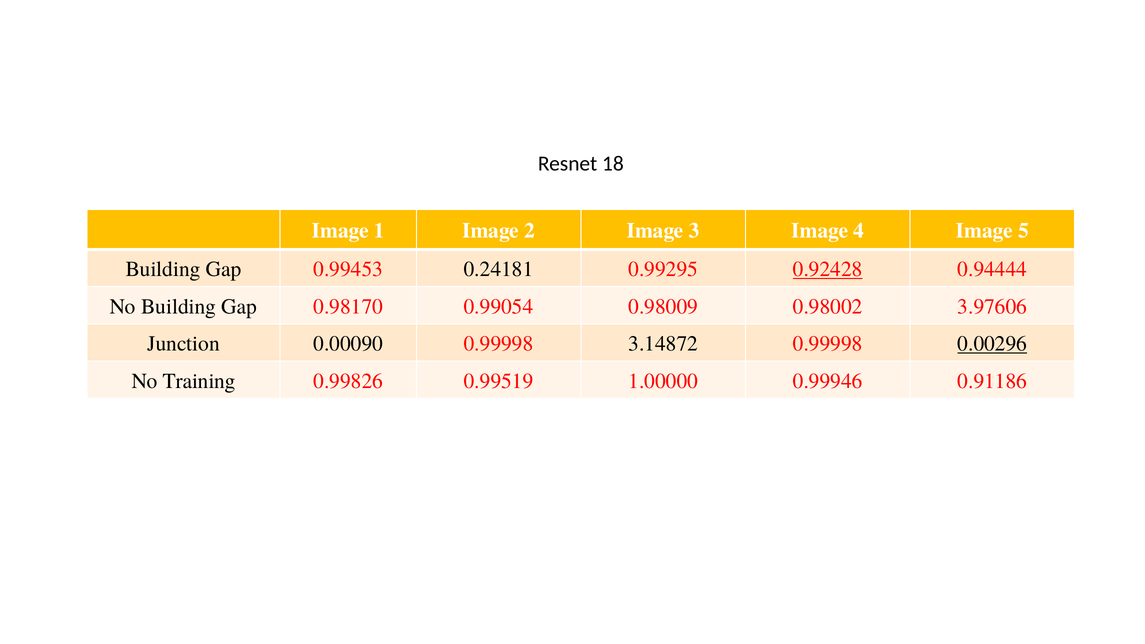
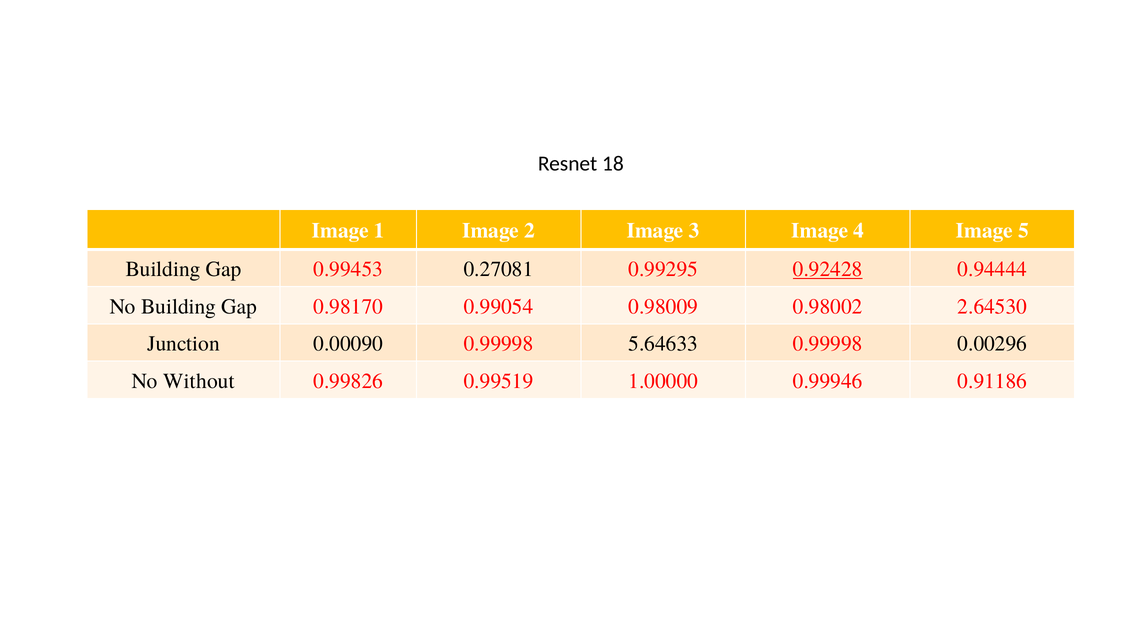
0.24181: 0.24181 -> 0.27081 (499, 269)
3.97606: 3.97606 -> 2.64530 (992, 306)
3.14872: 3.14872 -> 5.64633 (663, 344)
0.00296 underline: present -> none (992, 344)
Training: Training -> Without (199, 381)
